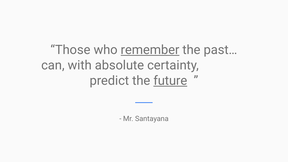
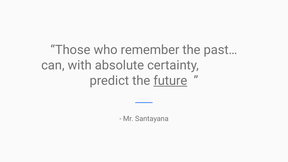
remember underline: present -> none (150, 50)
